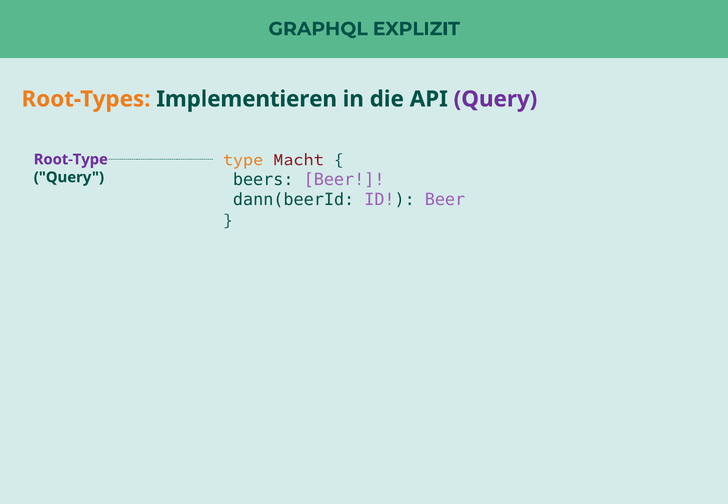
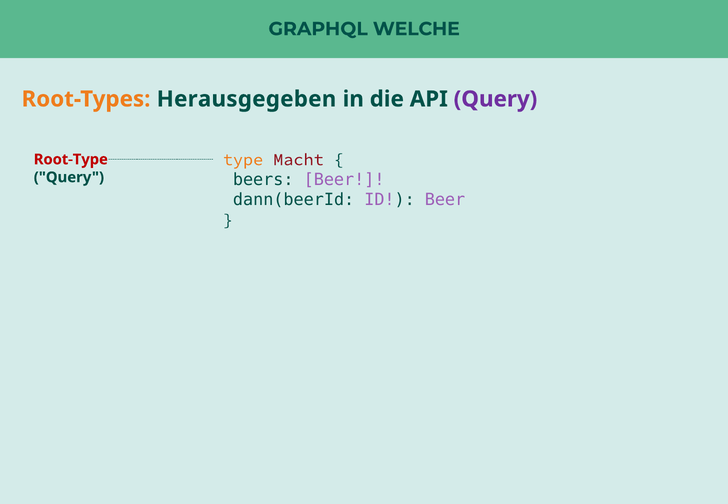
EXPLIZIT: EXPLIZIT -> WELCHE (416, 29)
Implementieren: Implementieren -> Herausgegeben (246, 99)
Root-Type colour: purple -> red (71, 159)
